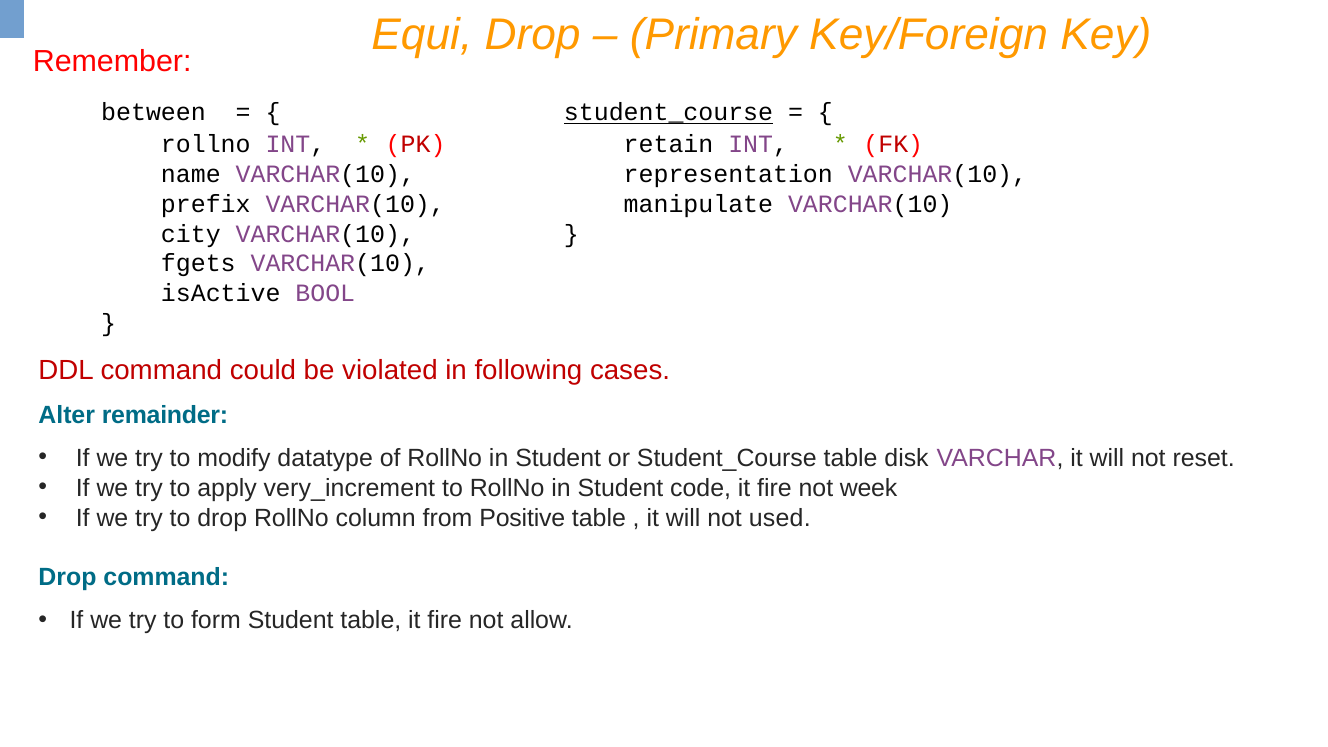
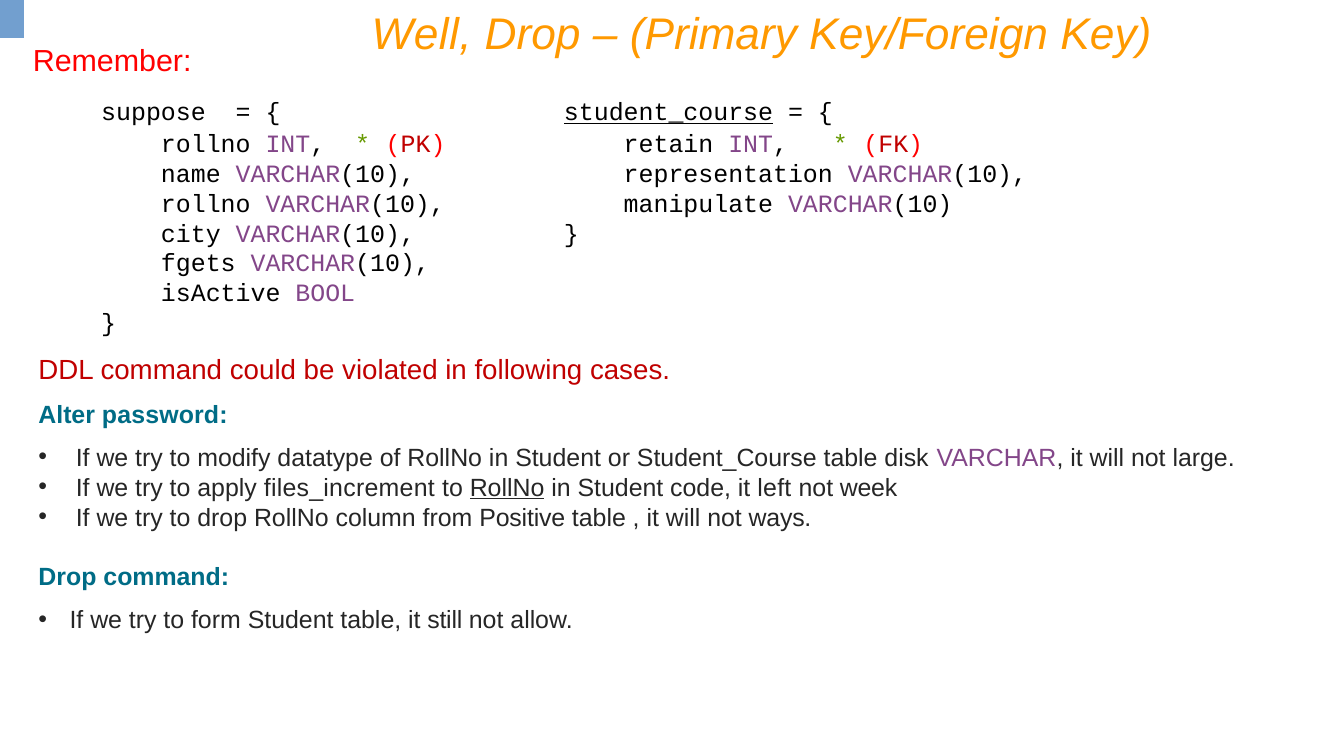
Equi: Equi -> Well (422, 35)
between: between -> suppose (153, 113)
prefix: prefix -> rollno (206, 204)
remainder: remainder -> password (165, 415)
reset: reset -> large (1204, 458)
very_increment: very_increment -> files_increment (349, 488)
RollNo underline: none -> present (507, 488)
fire: fire -> left (774, 488)
used: used -> ways (780, 518)
table it fire: fire -> still (445, 621)
